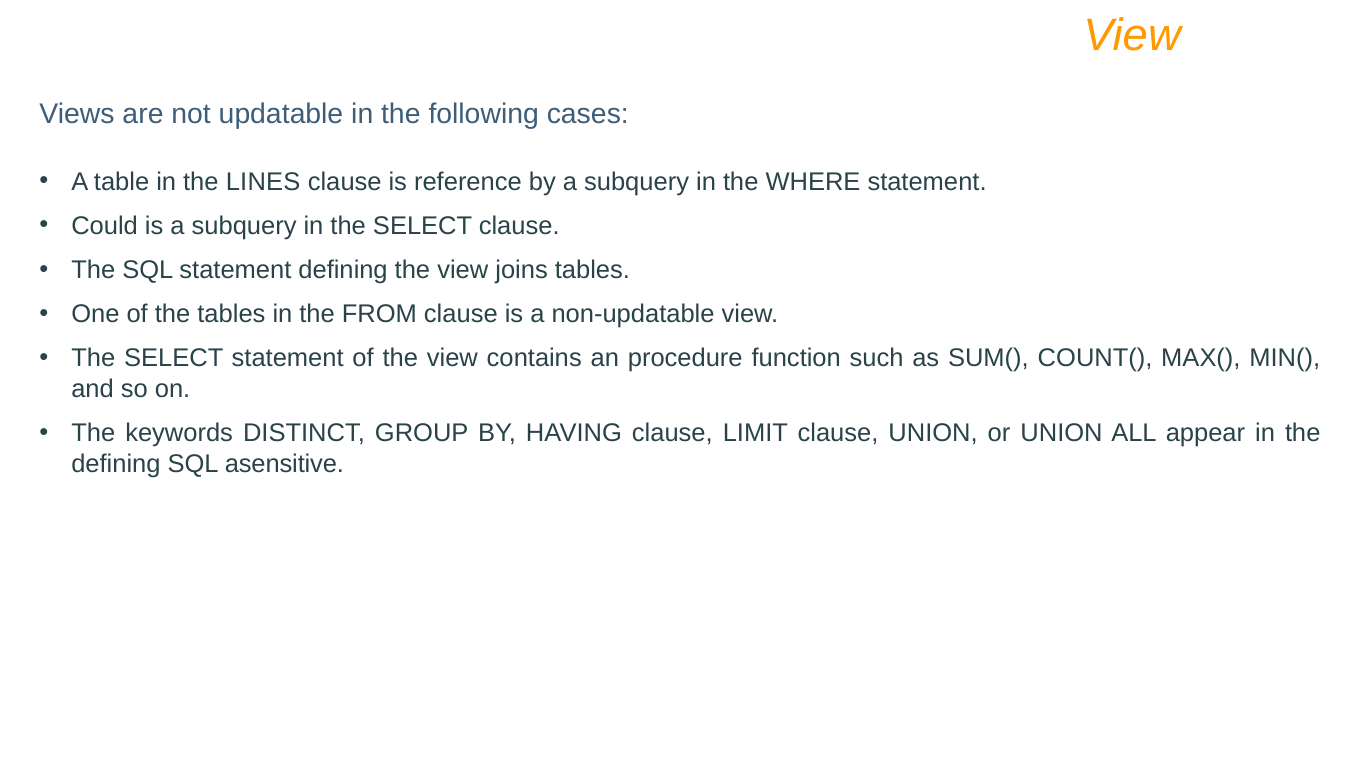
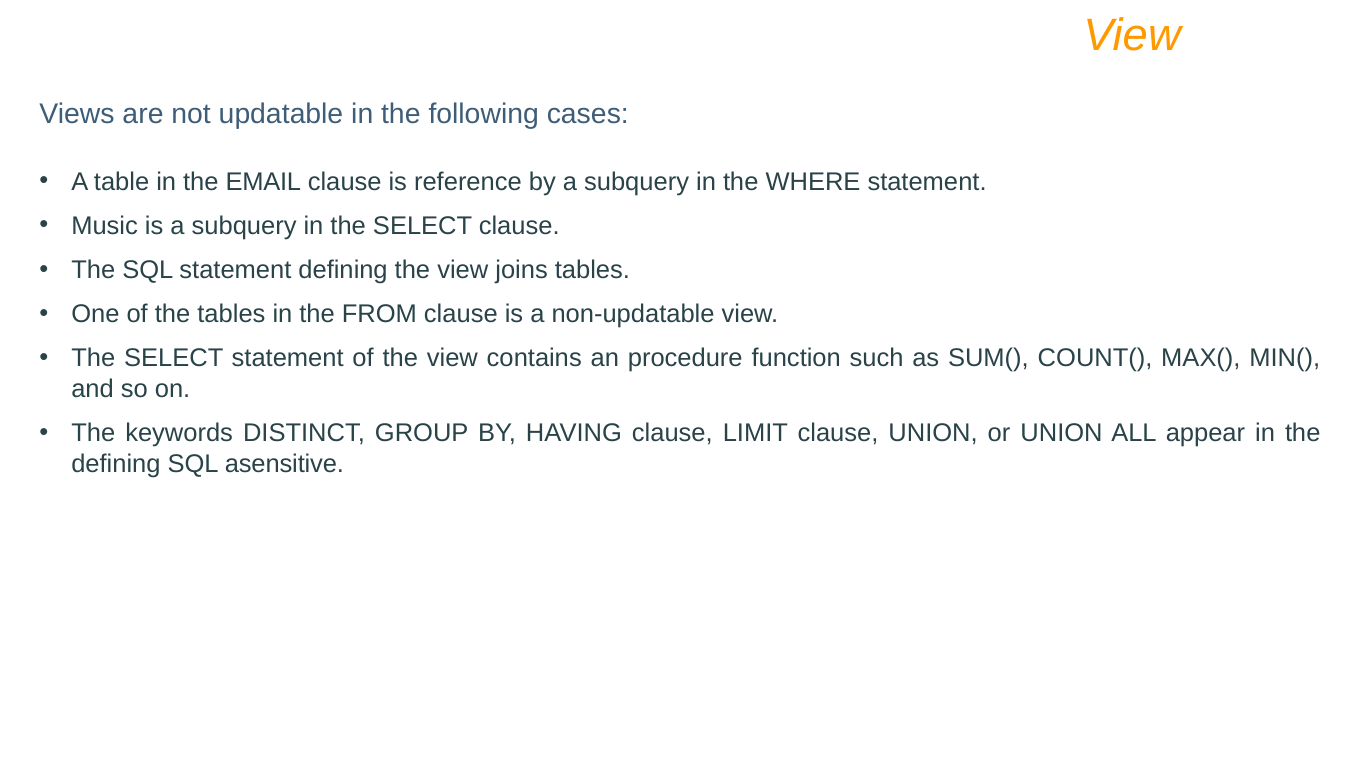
LINES: LINES -> EMAIL (263, 182)
Could: Could -> Music (105, 226)
